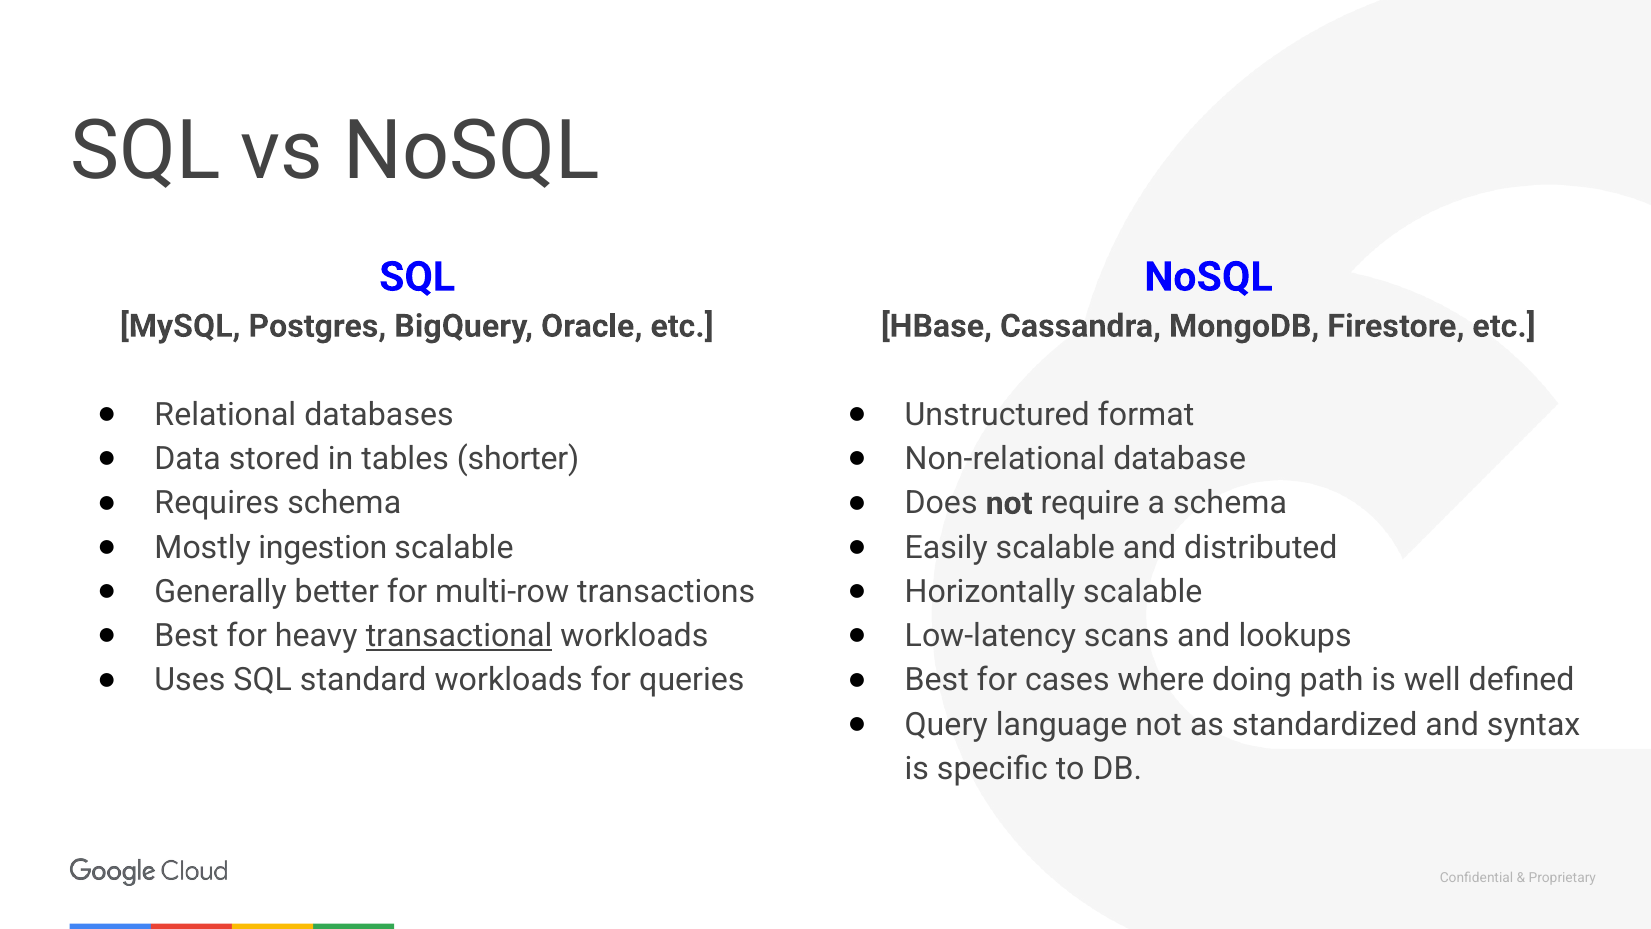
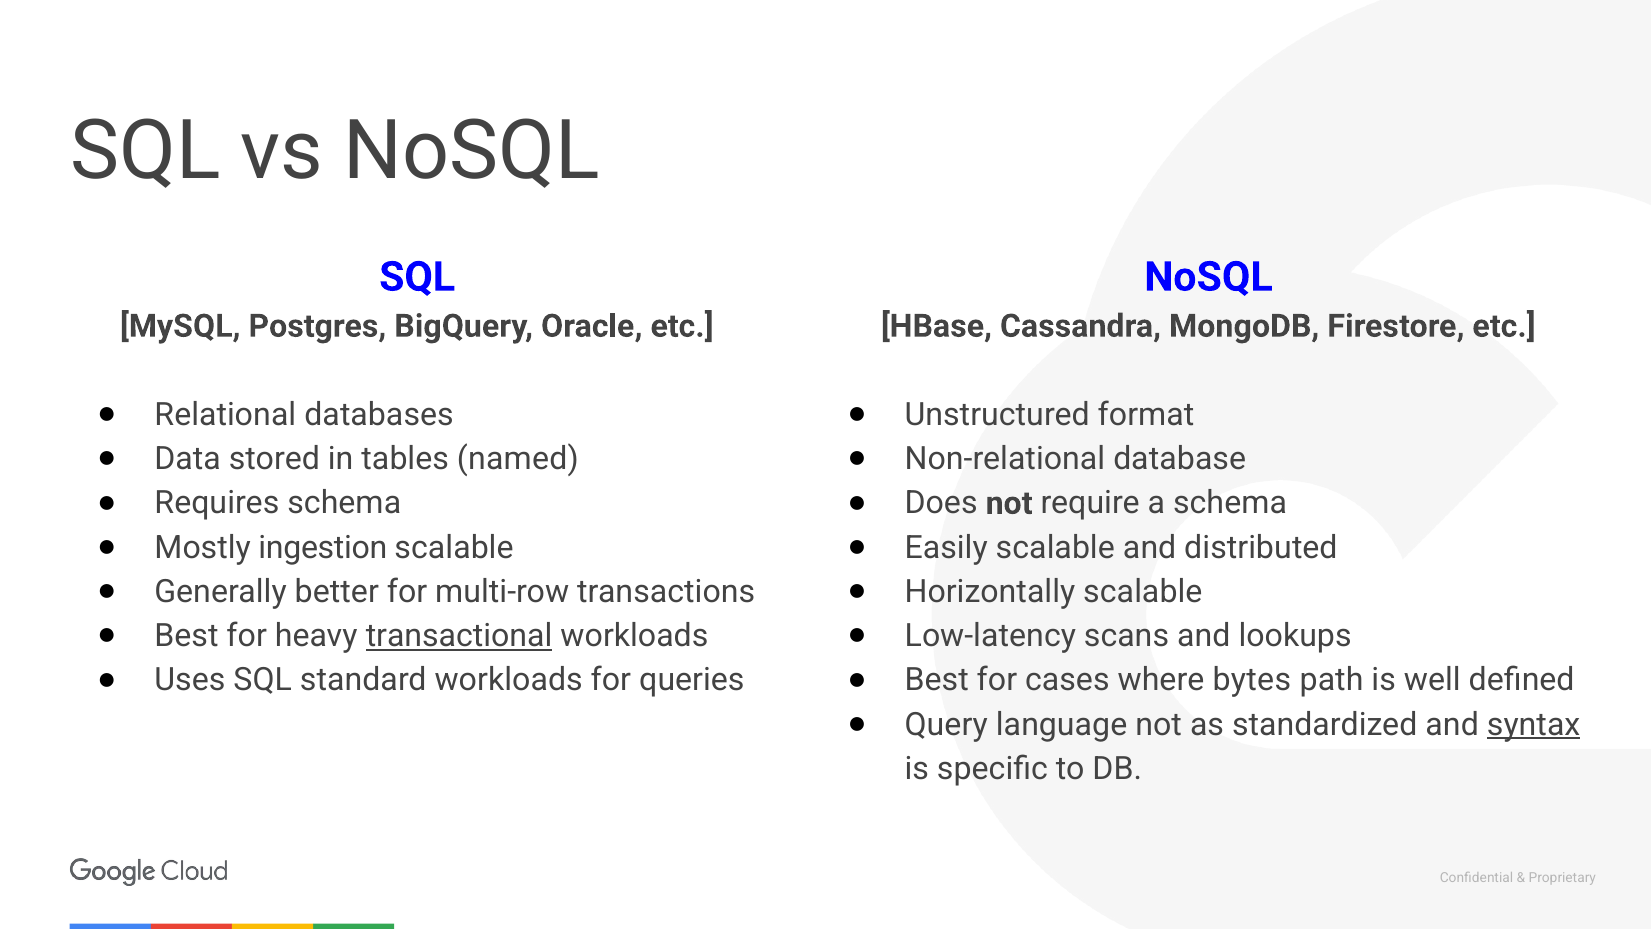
shorter: shorter -> named (518, 459)
doing: doing -> bytes (1252, 680)
syntax underline: none -> present (1534, 724)
